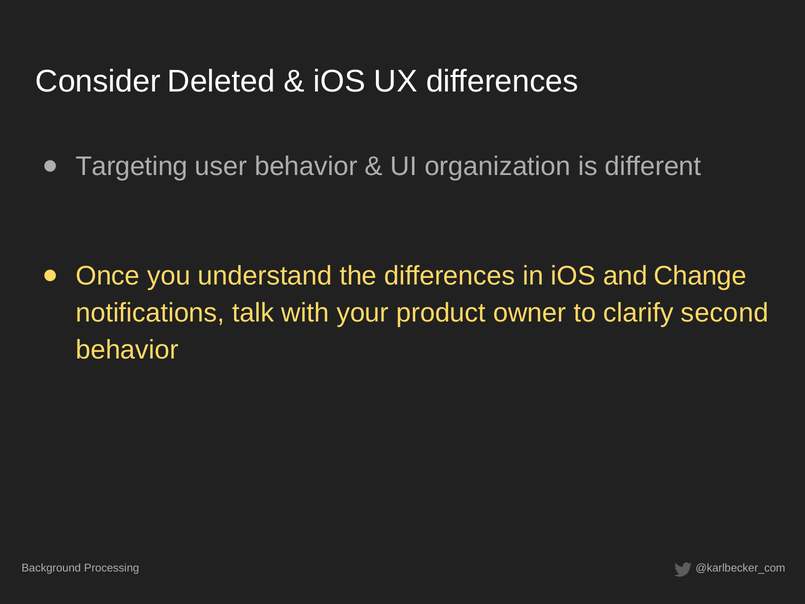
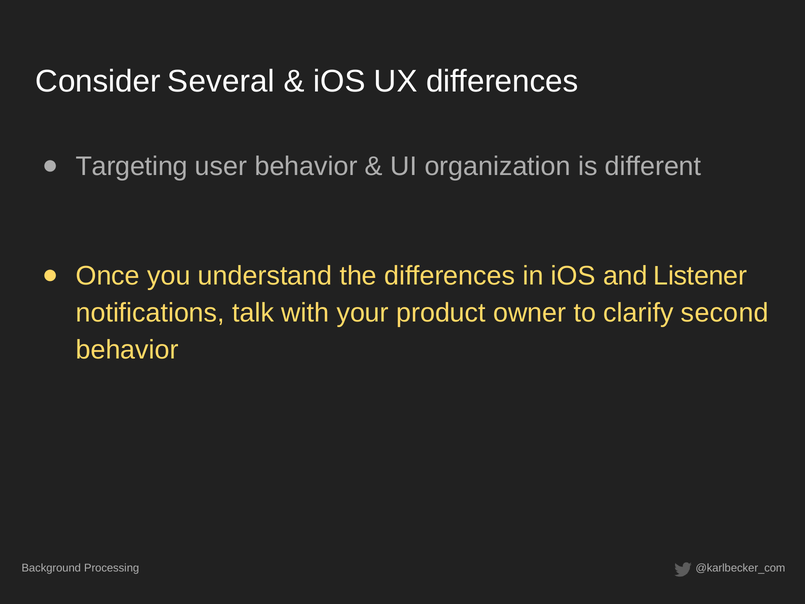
Deleted: Deleted -> Several (221, 81)
Change: Change -> Listener (700, 276)
